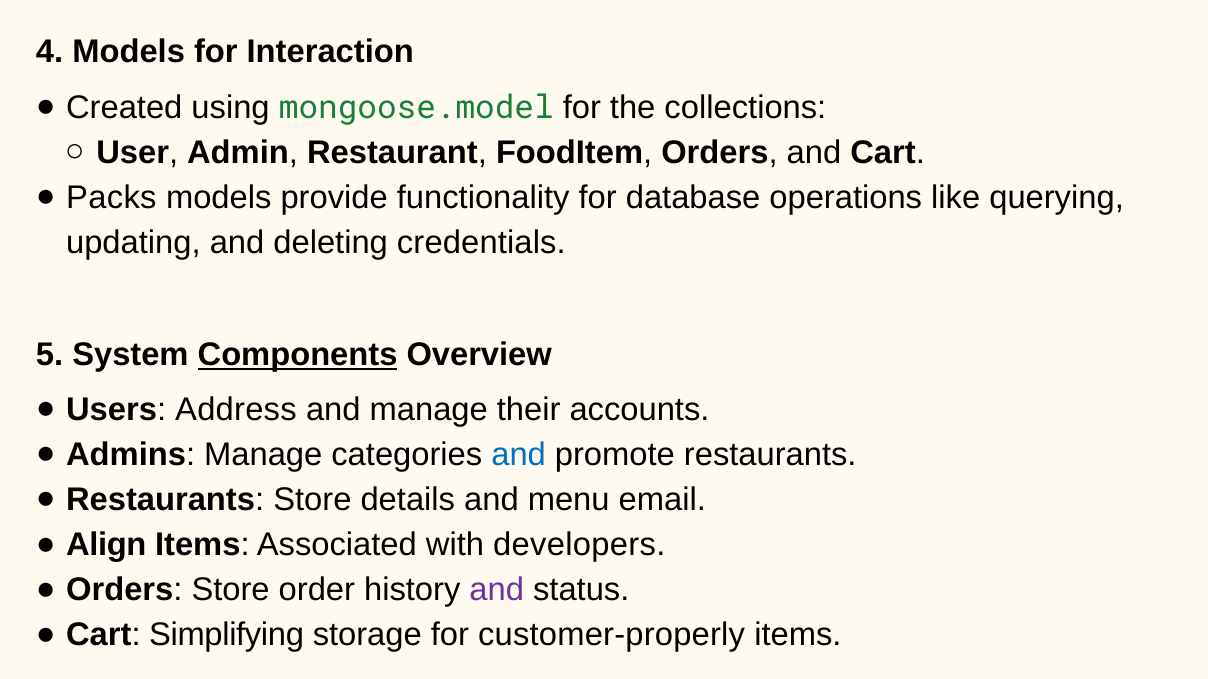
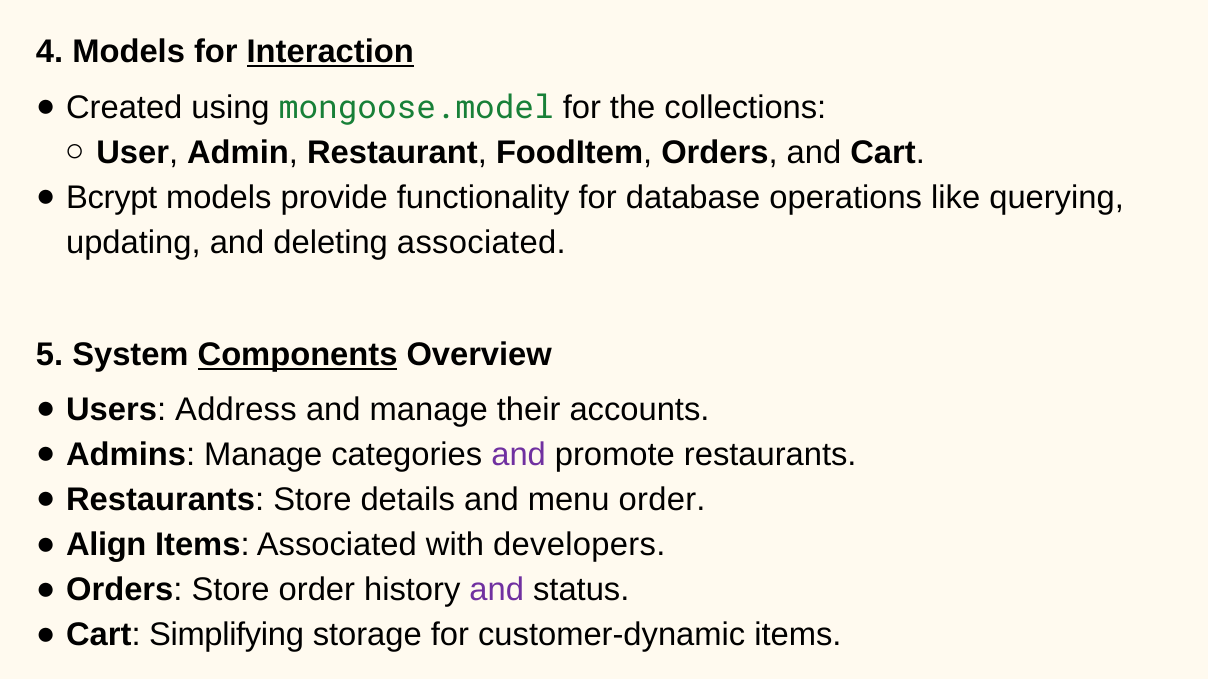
Interaction underline: none -> present (330, 52)
Packs: Packs -> Bcrypt (112, 198)
deleting credentials: credentials -> associated (481, 243)
and colour: blue -> purple (519, 455)
menu email: email -> order (662, 500)
customer-properly: customer-properly -> customer-dynamic (612, 636)
